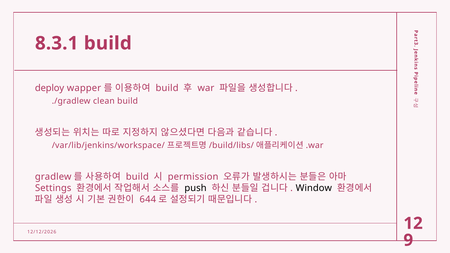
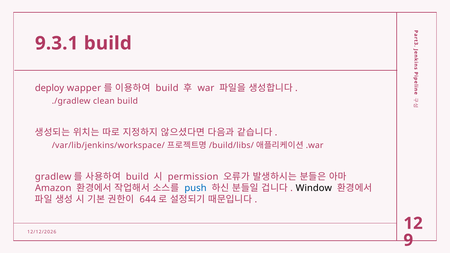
8.3.1: 8.3.1 -> 9.3.1 (57, 43)
Settings: Settings -> Amazon (53, 188)
push colour: black -> blue (195, 188)
